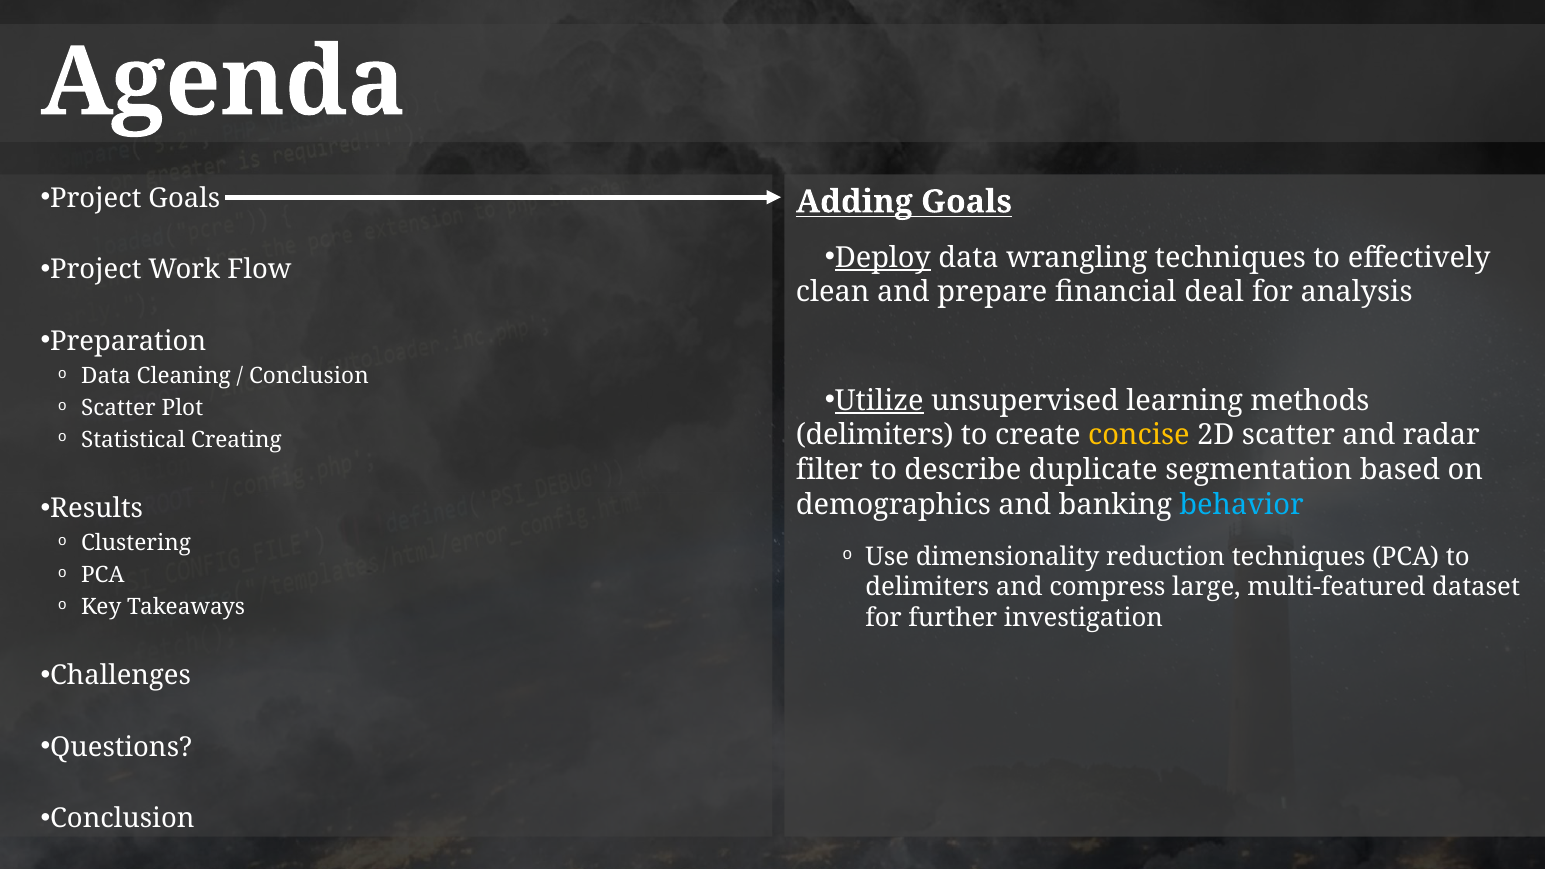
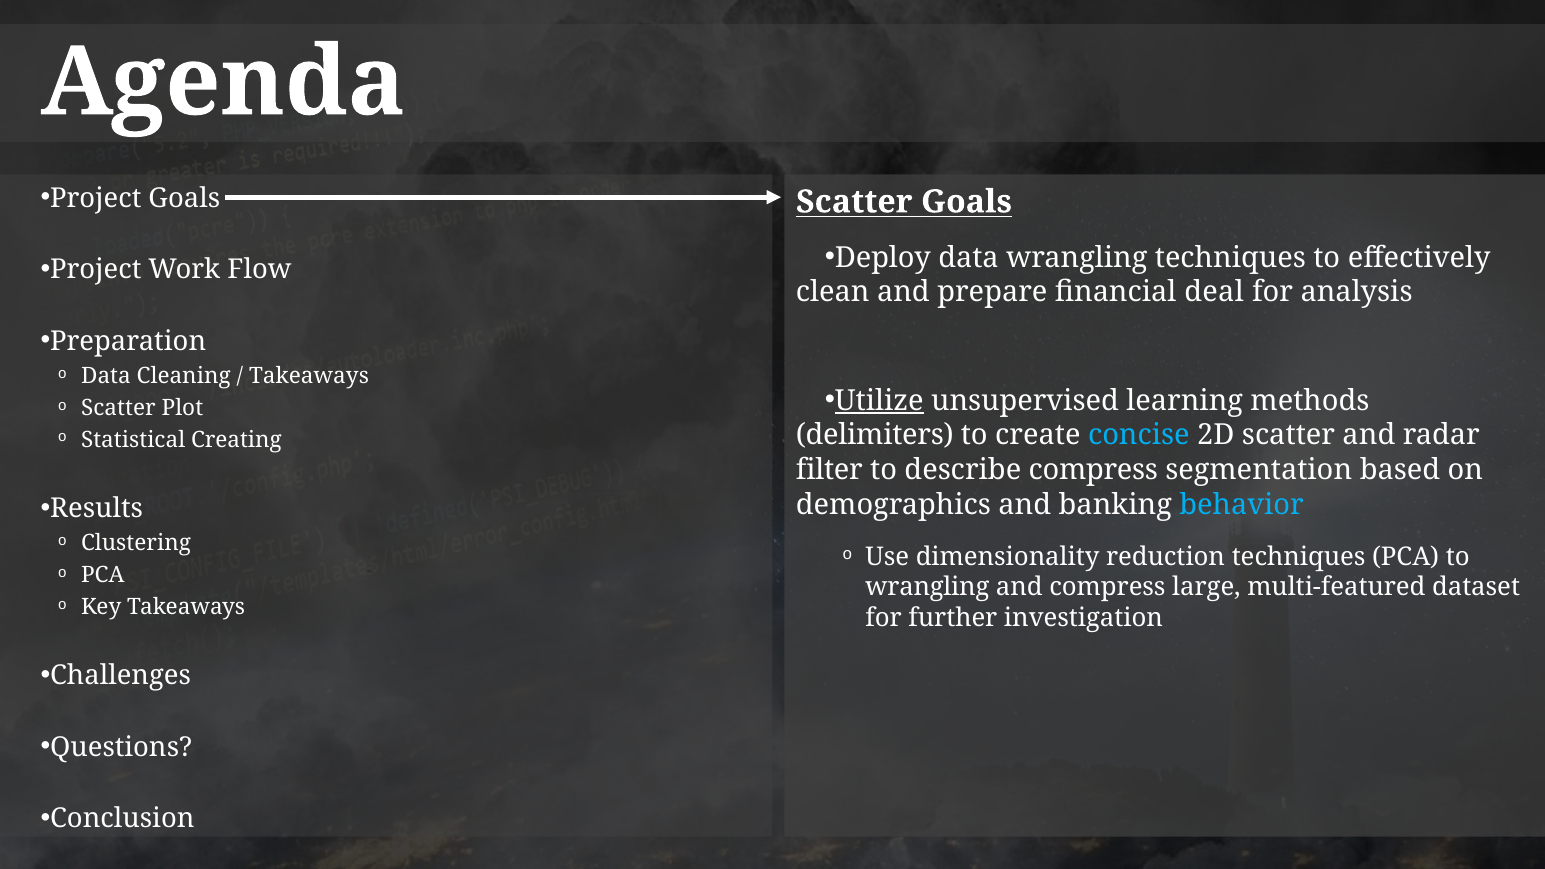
Adding: Adding -> Scatter (854, 202)
Deploy underline: present -> none (883, 258)
Conclusion: Conclusion -> Takeaways (309, 376)
concise colour: yellow -> light blue (1139, 435)
describe duplicate: duplicate -> compress (1093, 470)
delimiters: delimiters -> wrangling (927, 587)
